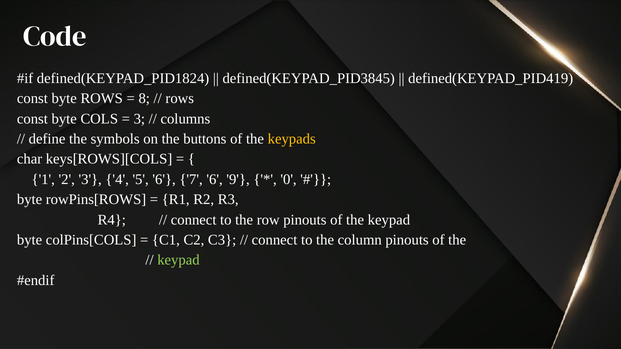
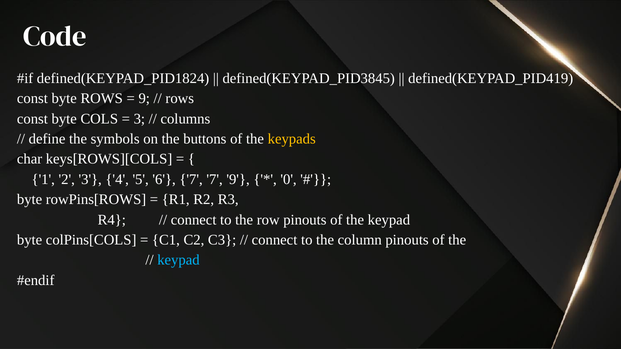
8: 8 -> 9 (144, 99)
7 6: 6 -> 7 (215, 179)
keypad colour: light green -> light blue (178, 260)
